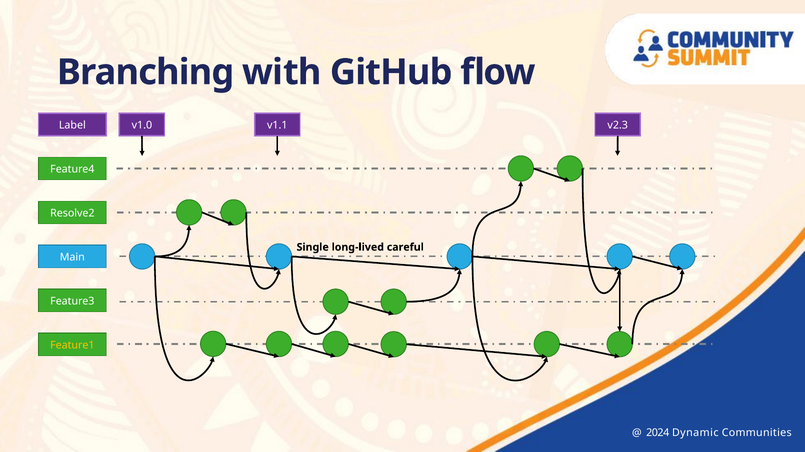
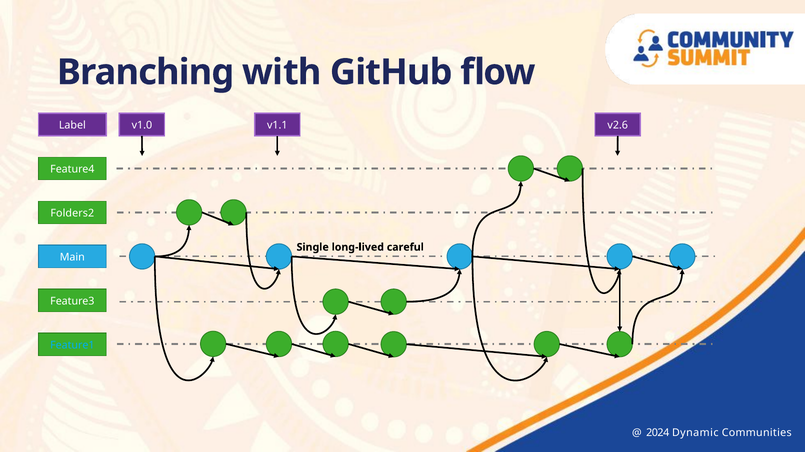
v2.3: v2.3 -> v2.6 (618, 125)
Resolve2: Resolve2 -> Folders2 (72, 214)
Feature1 colour: yellow -> light blue (72, 346)
